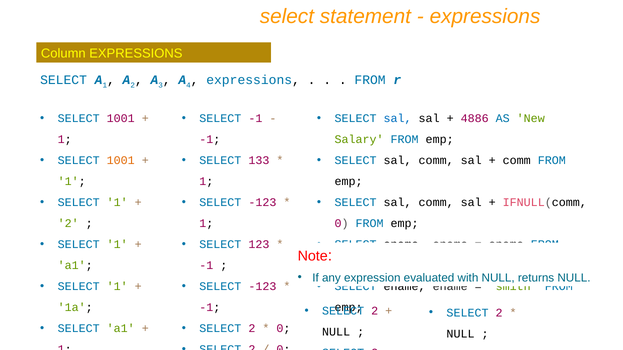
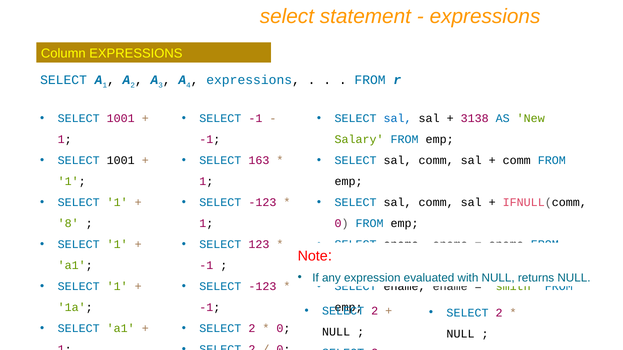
4886: 4886 -> 3138 (475, 119)
1001 colour: orange -> black (121, 161)
133: 133 -> 163 (259, 161)
2: 2 -> 8 (68, 224)
